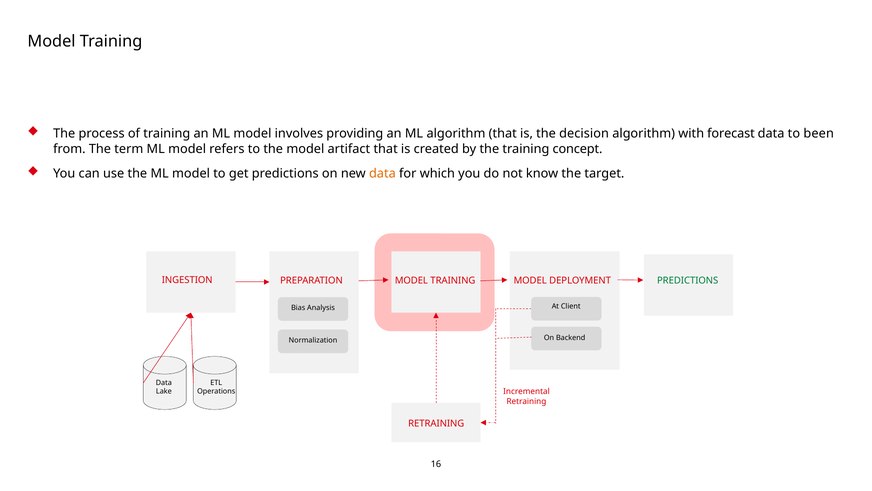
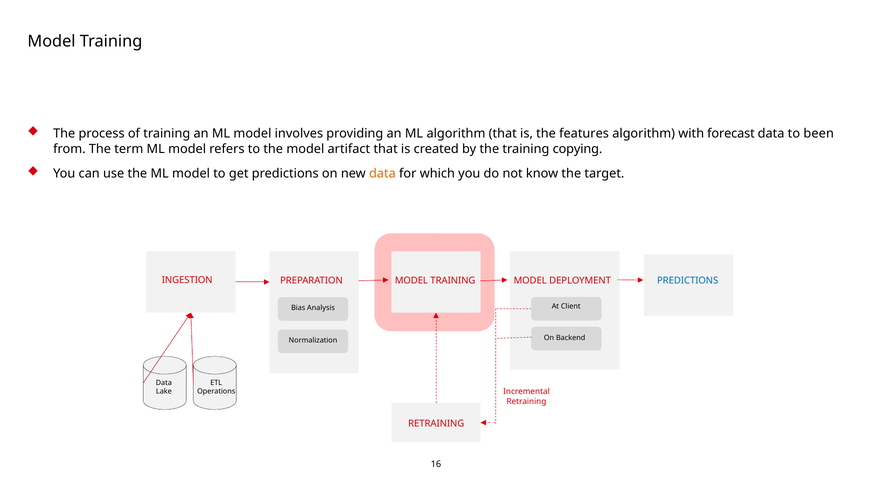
decision: decision -> features (584, 134)
concept: concept -> copying (577, 149)
PREDICTIONS colour: green -> blue (688, 280)
